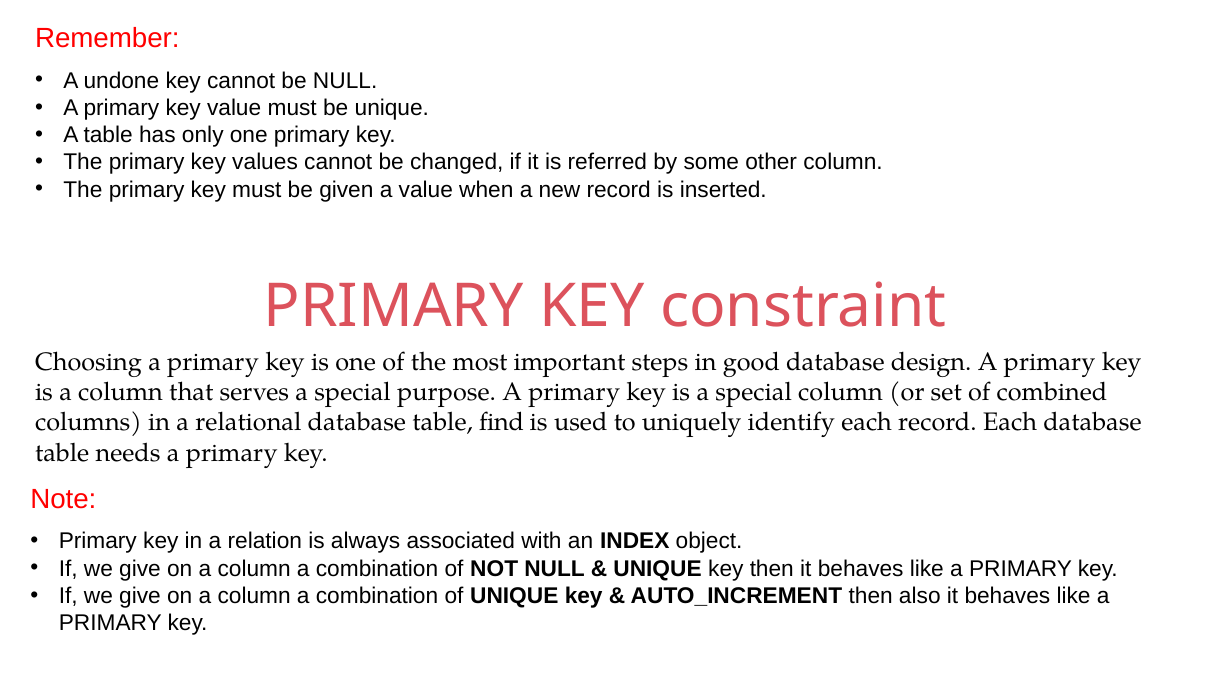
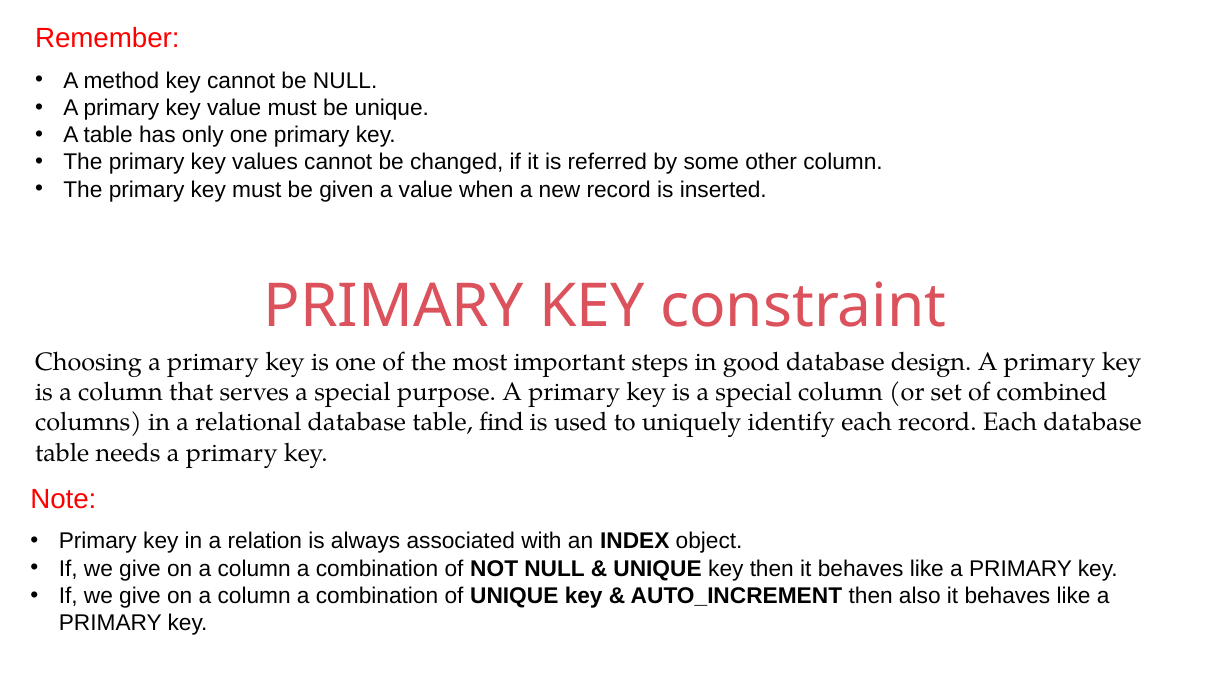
undone: undone -> method (121, 81)
